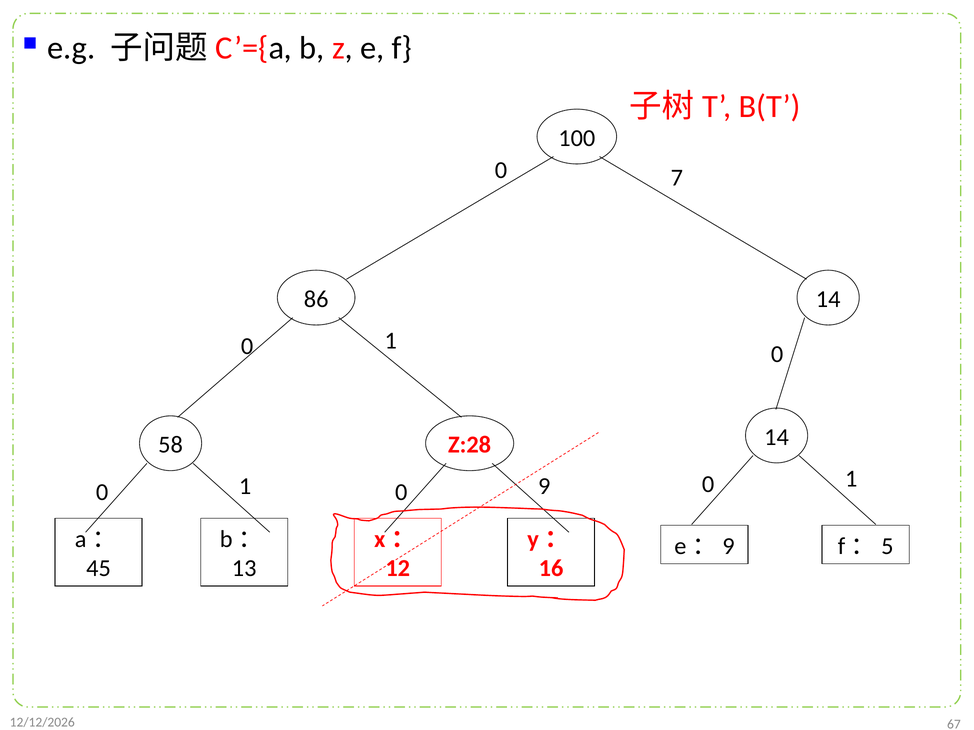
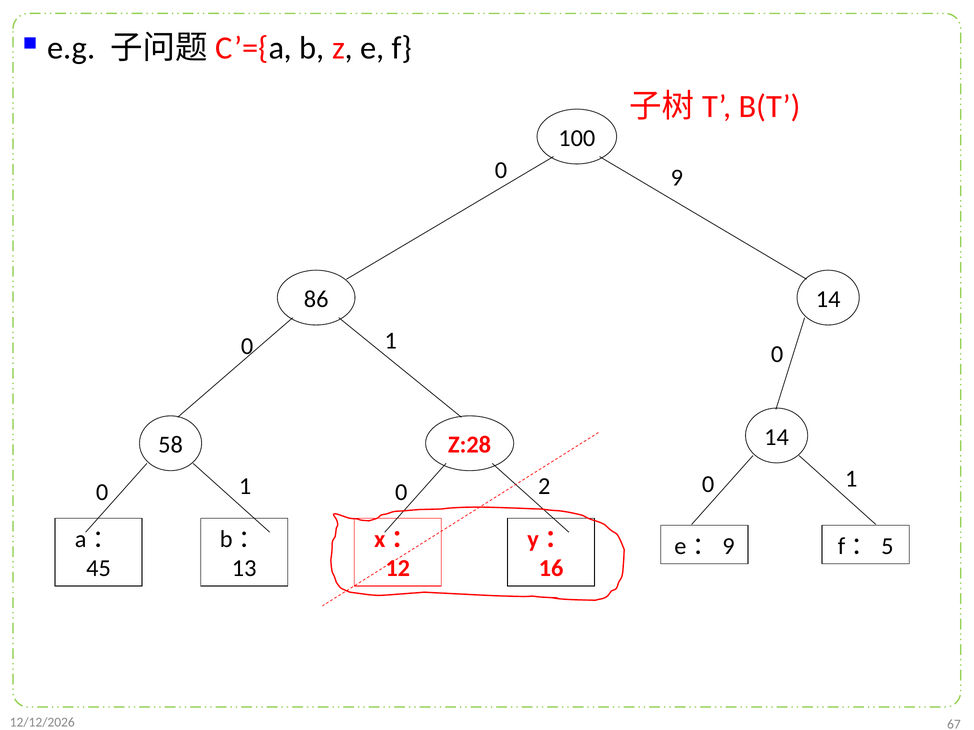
7: 7 -> 9 (677, 178)
9: 9 -> 2 (544, 487)
